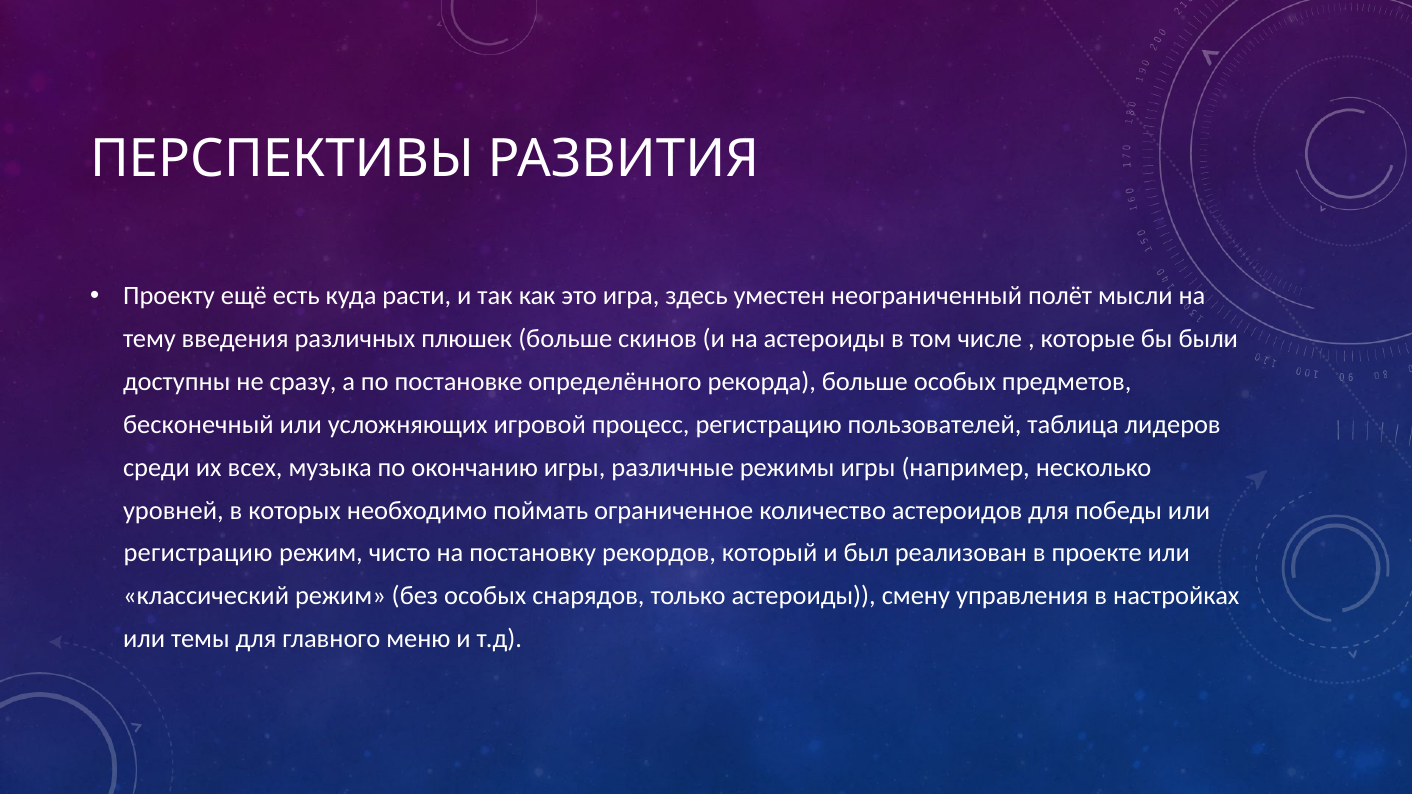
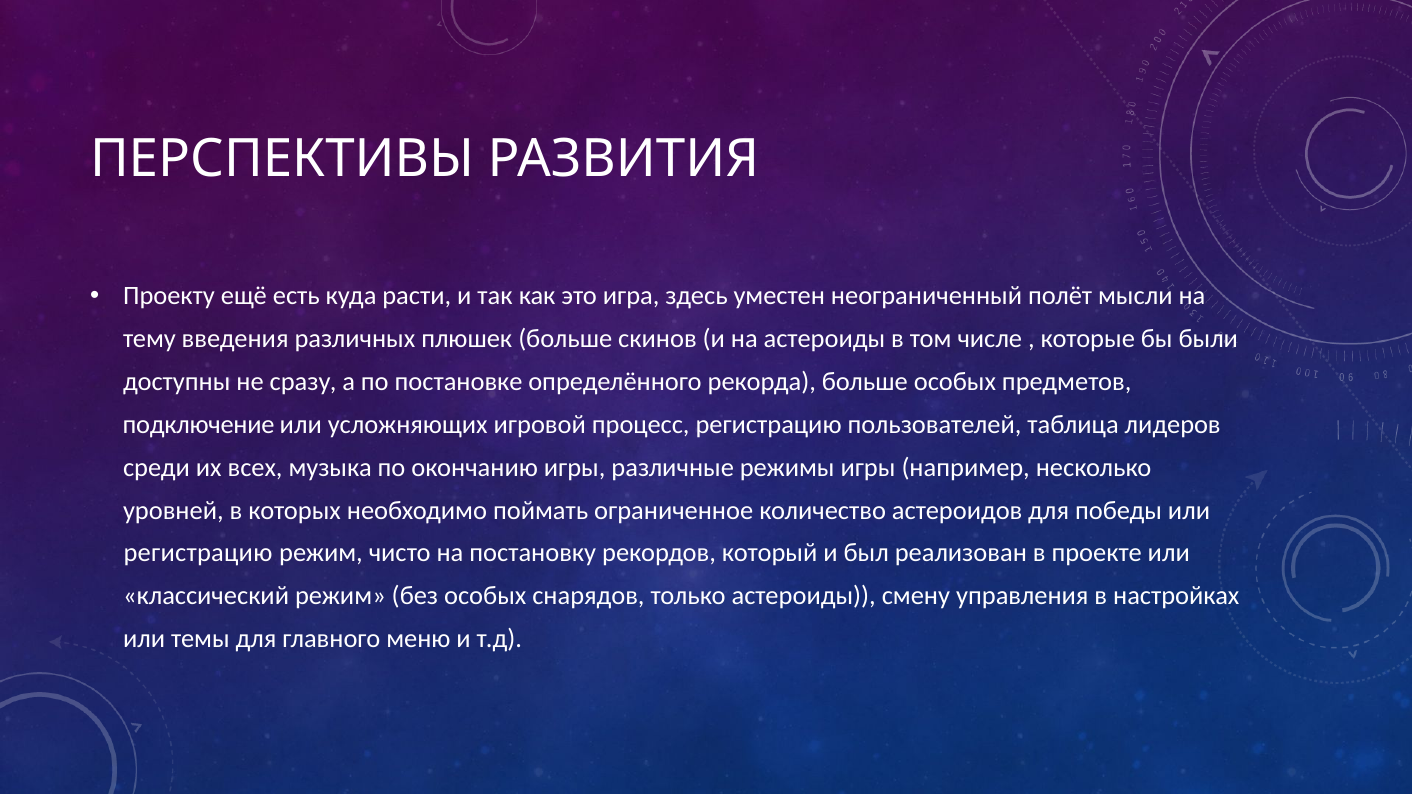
бесконечный: бесконечный -> подключение (199, 425)
